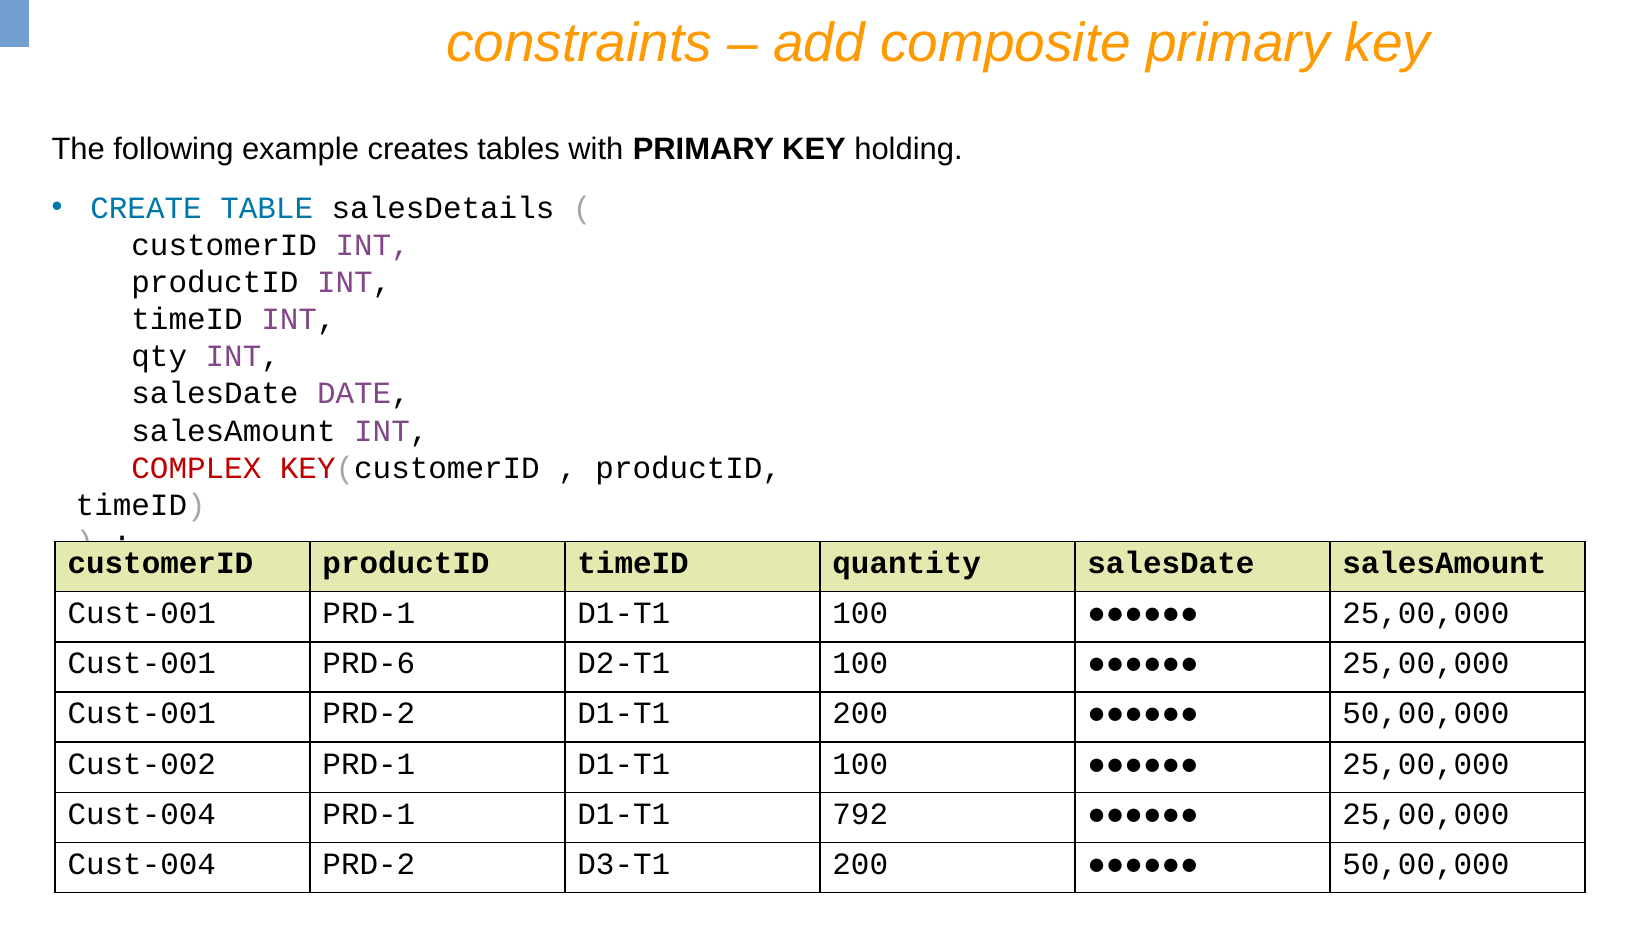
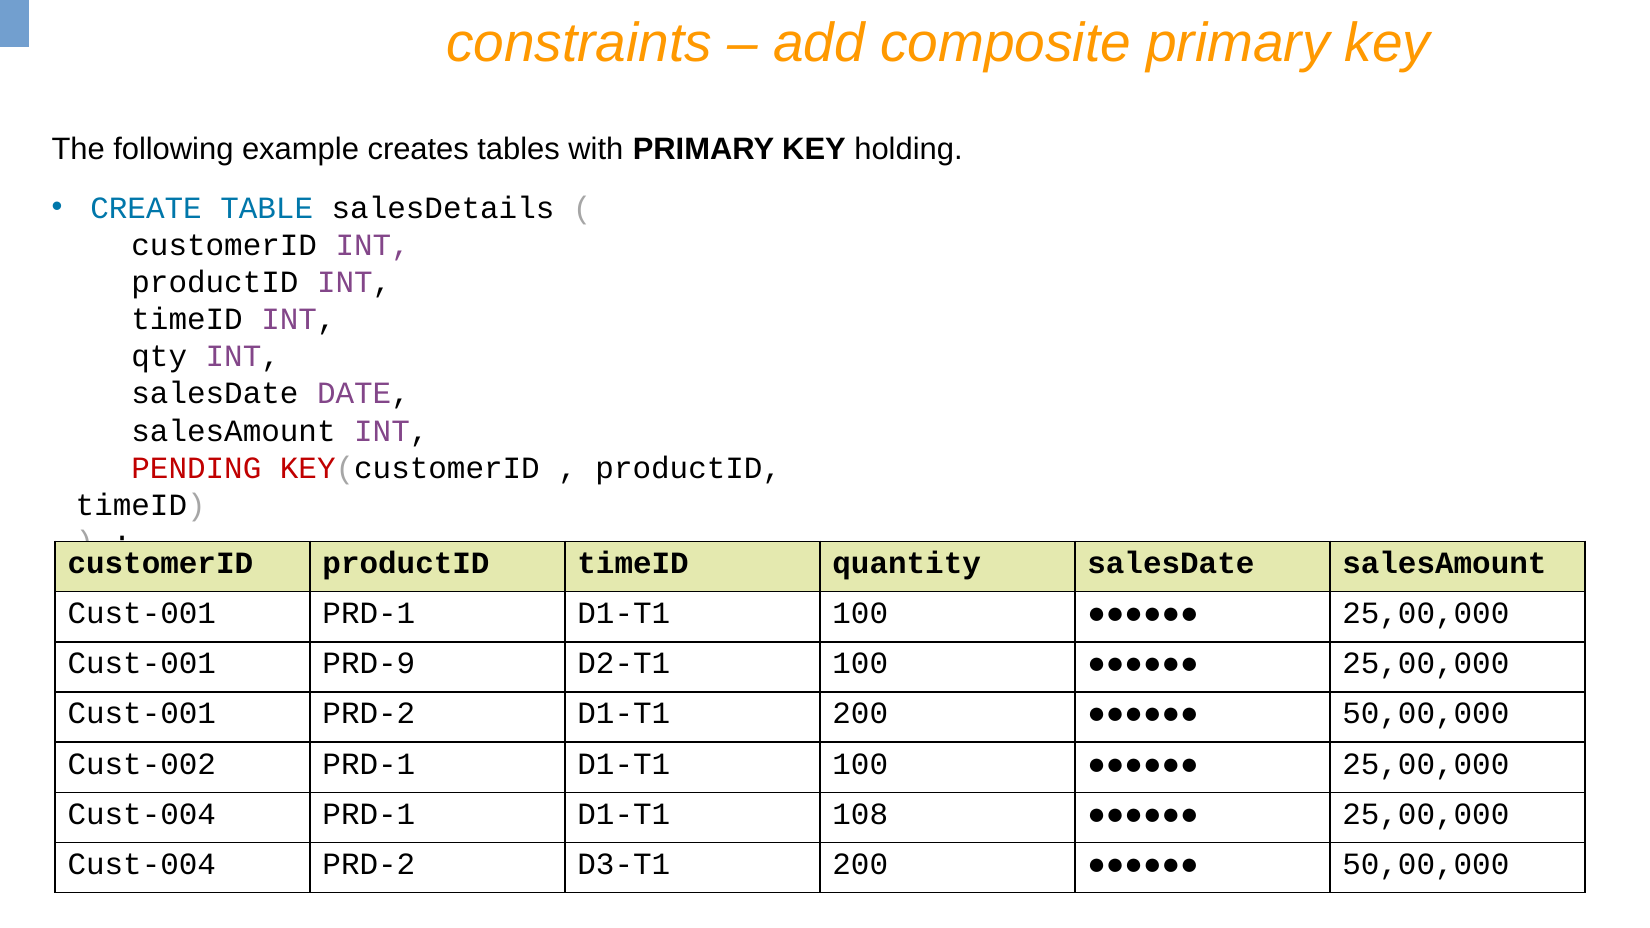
COMPLEX: COMPLEX -> PENDING (196, 468)
PRD-6: PRD-6 -> PRD-9 (369, 664)
792: 792 -> 108 (860, 814)
